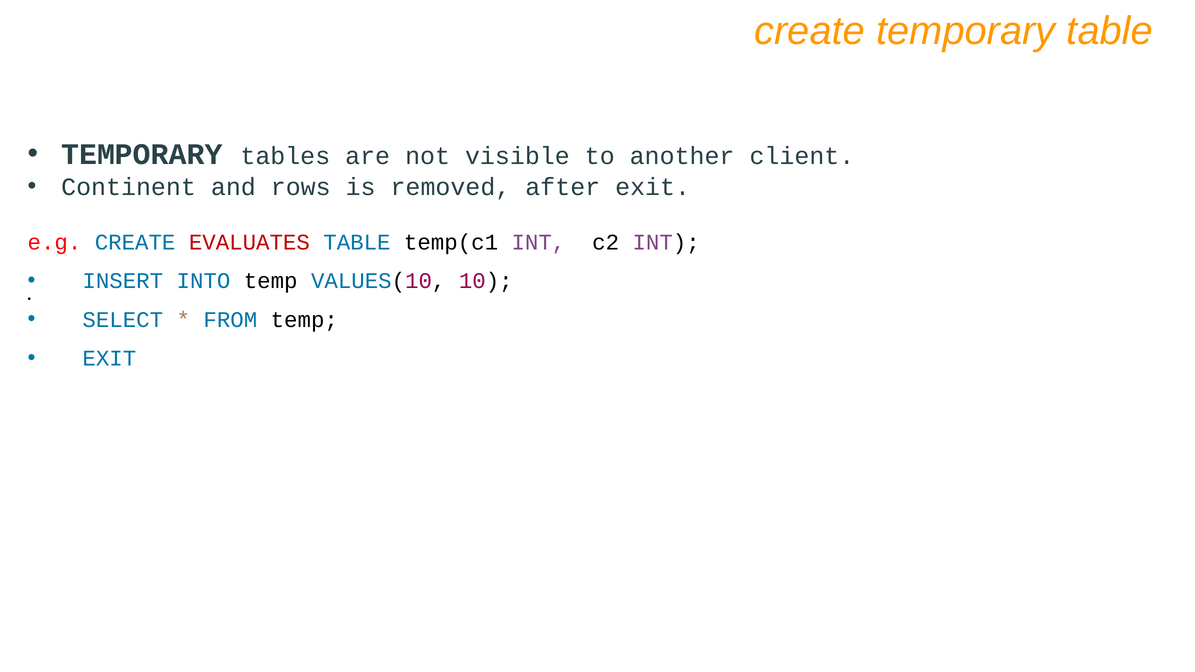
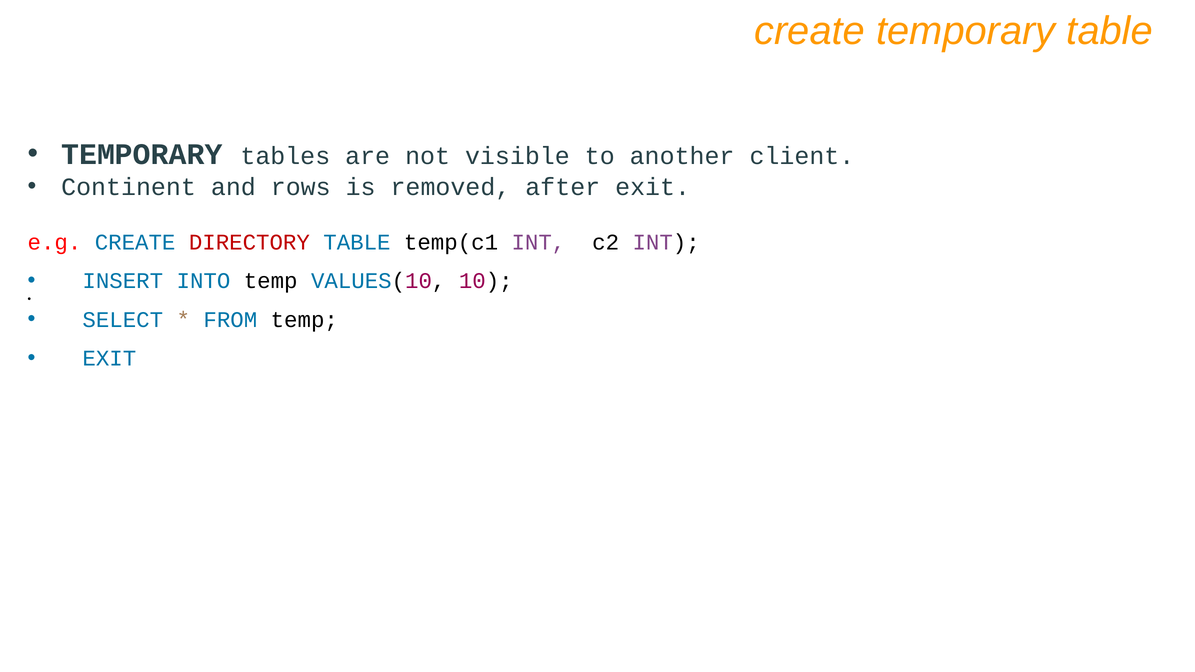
EVALUATES: EVALUATES -> DIRECTORY (249, 242)
